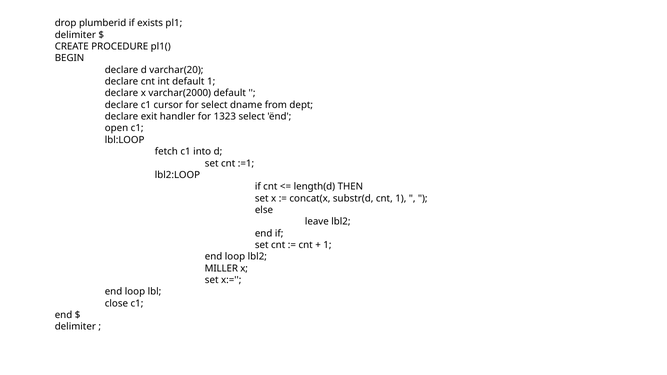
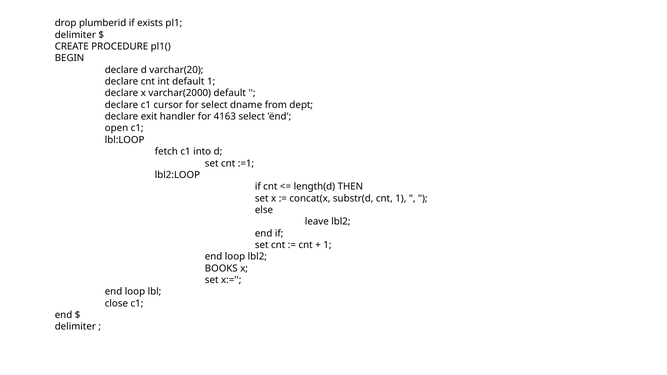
1323: 1323 -> 4163 (225, 117)
MILLER: MILLER -> BOOKS (221, 268)
